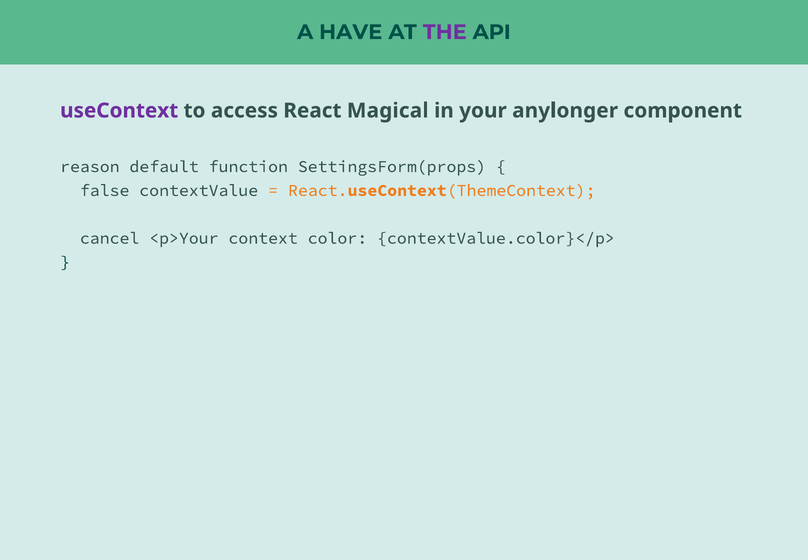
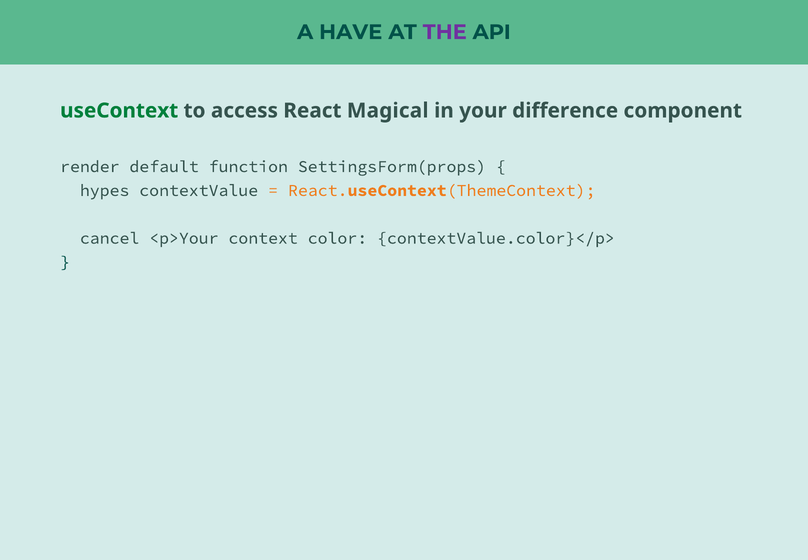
useContext colour: purple -> green (119, 111)
anylonger: anylonger -> difference (565, 111)
reason: reason -> render (90, 166)
false: false -> hypes (105, 190)
